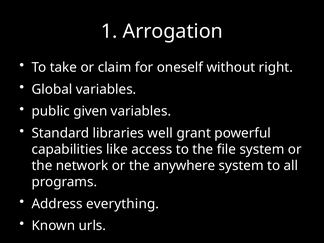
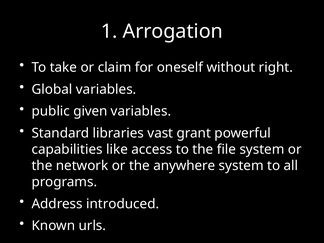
well: well -> vast (160, 133)
everything: everything -> introduced (123, 204)
